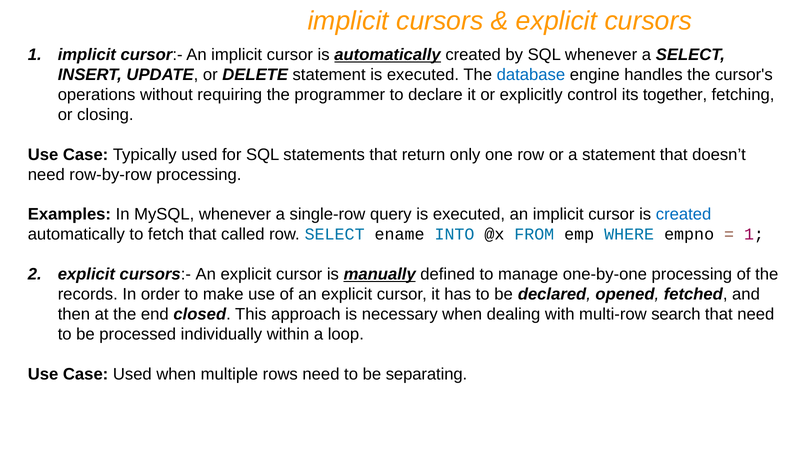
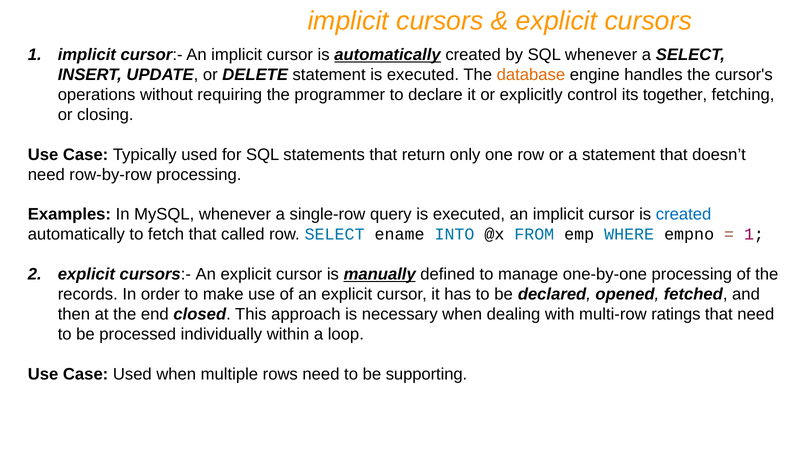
database colour: blue -> orange (531, 75)
search: search -> ratings (676, 314)
separating: separating -> supporting (426, 374)
